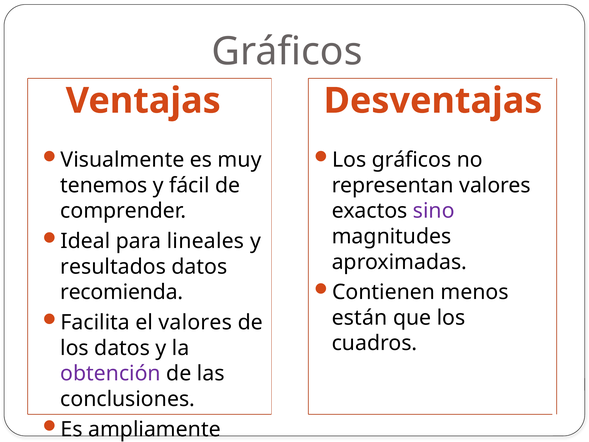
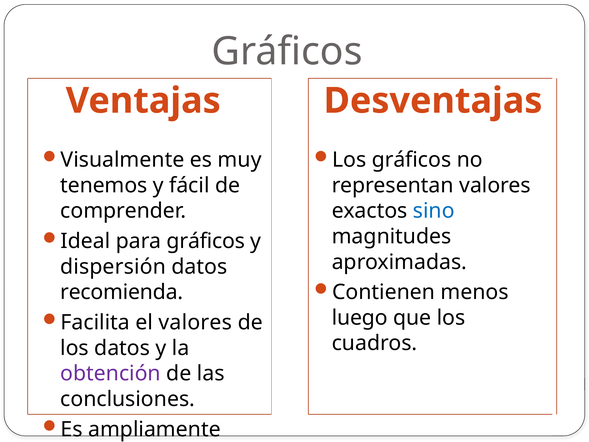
sino colour: purple -> blue (434, 211)
para lineales: lineales -> gráficos (206, 241)
resultados: resultados -> dispersión (113, 267)
están: están -> luego (360, 318)
